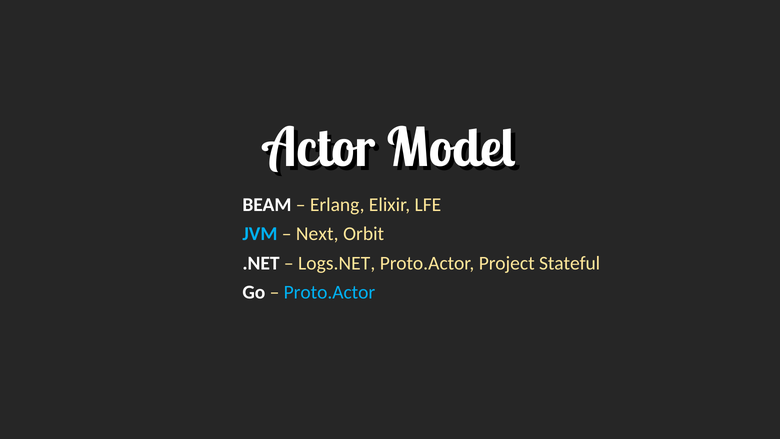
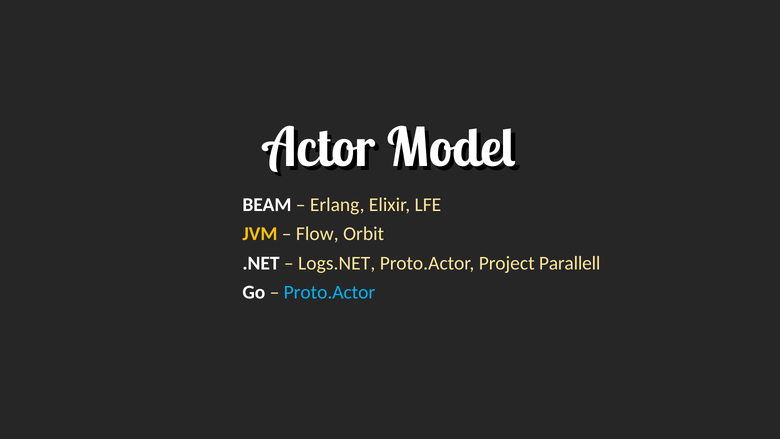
JVM colour: light blue -> yellow (260, 234)
Next: Next -> Flow (317, 234)
Stateful: Stateful -> Parallell (570, 263)
